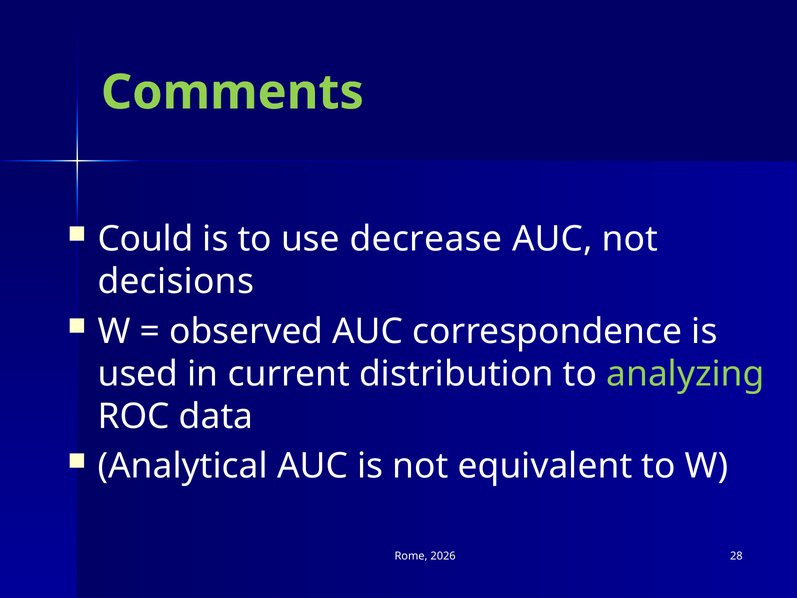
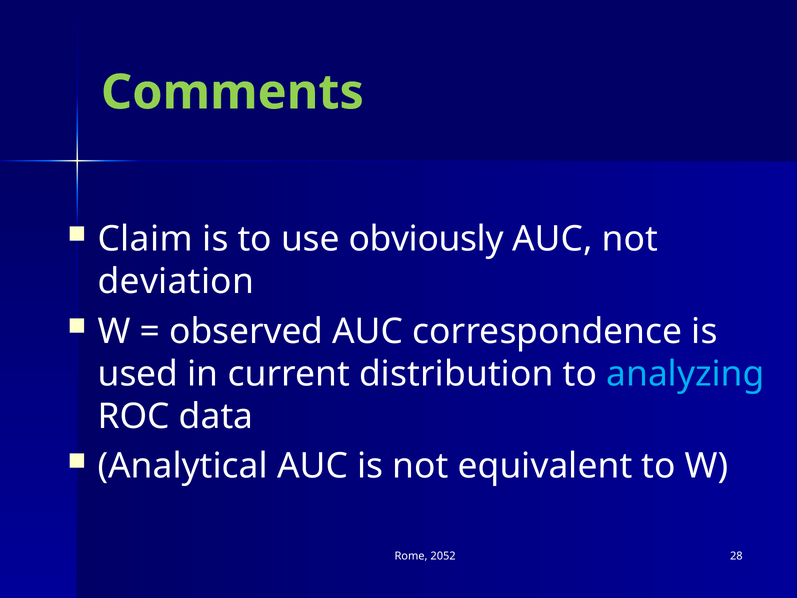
Could: Could -> Claim (145, 239)
decrease: decrease -> obviously (426, 239)
decisions: decisions -> deviation (176, 282)
analyzing colour: light green -> light blue (685, 374)
2026: 2026 -> 2052 (443, 556)
